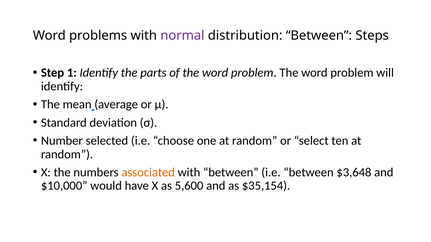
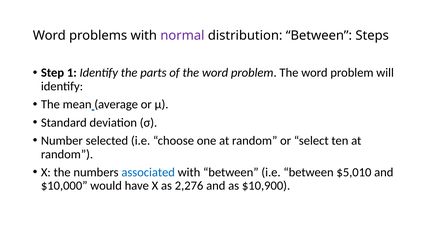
associated colour: orange -> blue (148, 173)
$3,648: $3,648 -> $5,010 (354, 173)
5,600: 5,600 -> 2,276 (189, 186)
$35,154: $35,154 -> $10,900 (266, 186)
